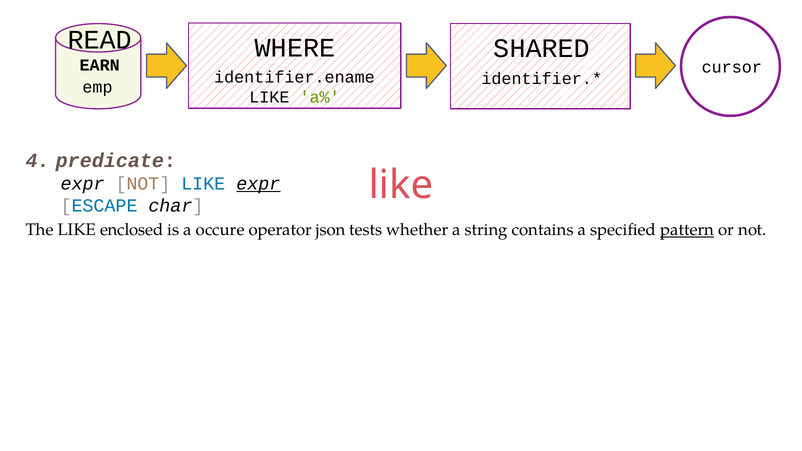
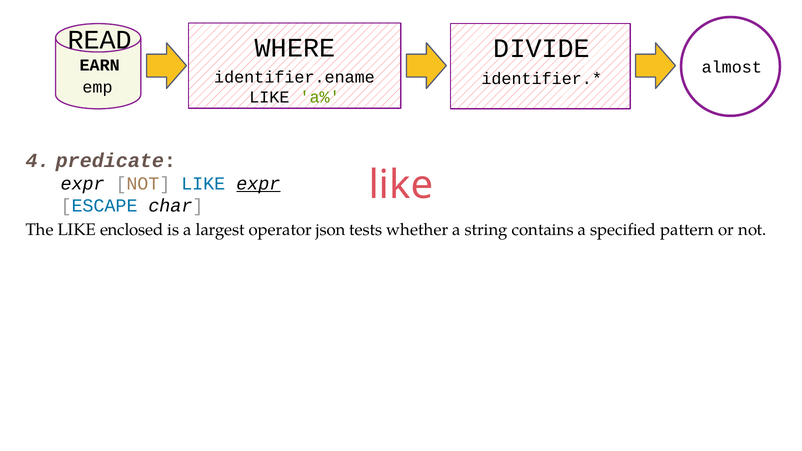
SHARED: SHARED -> DIVIDE (542, 49)
cursor: cursor -> almost (732, 67)
occure: occure -> largest (220, 230)
pattern underline: present -> none (687, 230)
